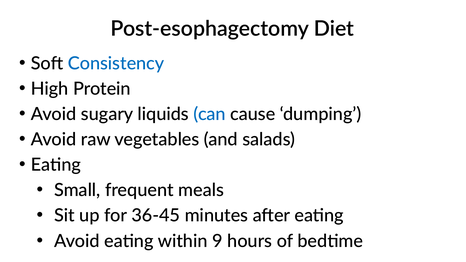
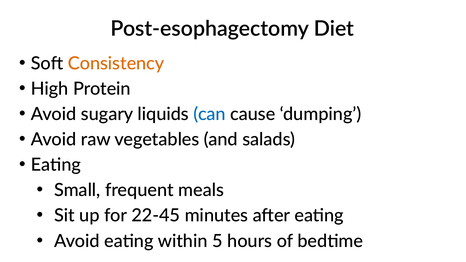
Consistency colour: blue -> orange (116, 63)
36-45: 36-45 -> 22-45 (156, 216)
9: 9 -> 5 (217, 241)
